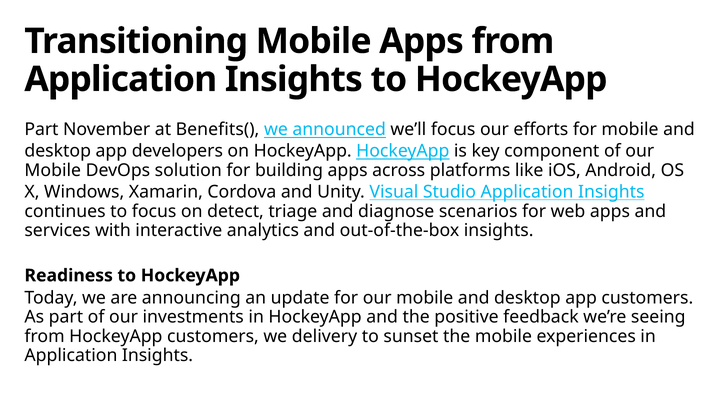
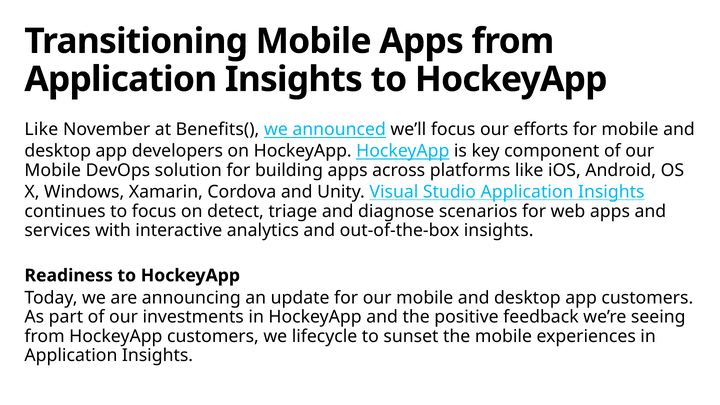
Part: Part -> Like (41, 129)
delivery: delivery -> lifecycle (325, 336)
